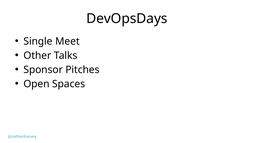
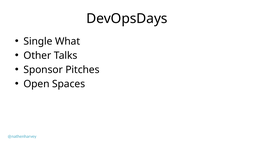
Meet: Meet -> What (68, 41)
